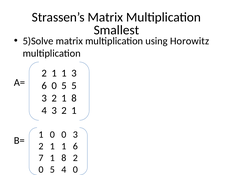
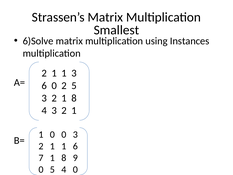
5)Solve: 5)Solve -> 6)Solve (38, 41)
Horowitz: Horowitz -> Instances (190, 41)
6 0 5: 5 -> 2 (64, 86)
8 2: 2 -> 9 (75, 158)
